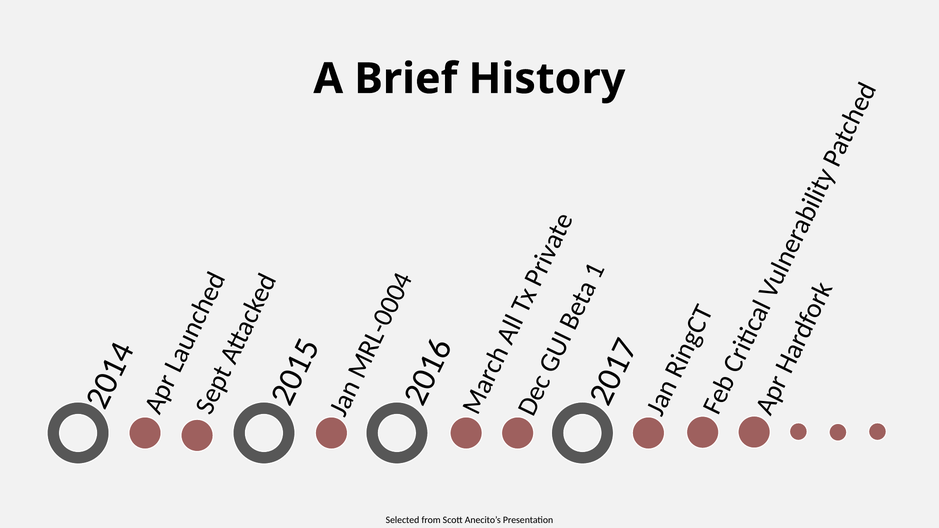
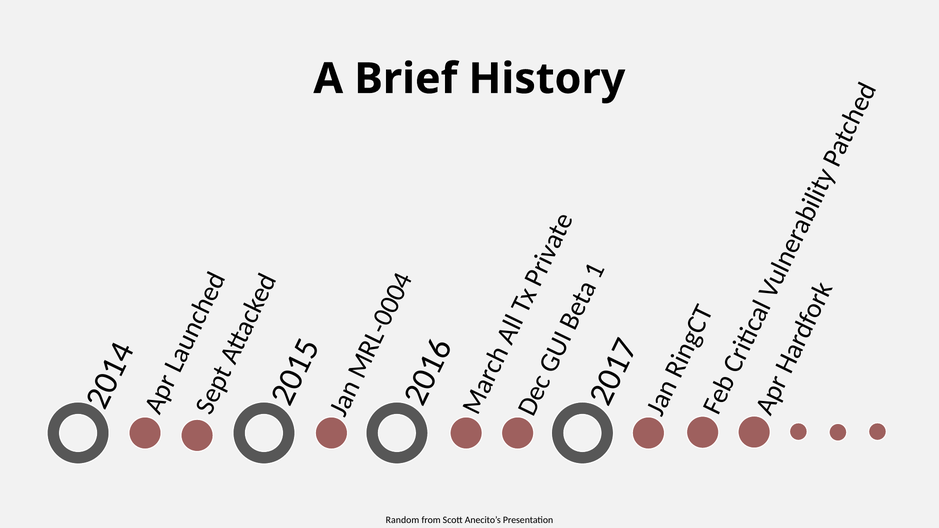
Selected: Selected -> Random (402, 520)
